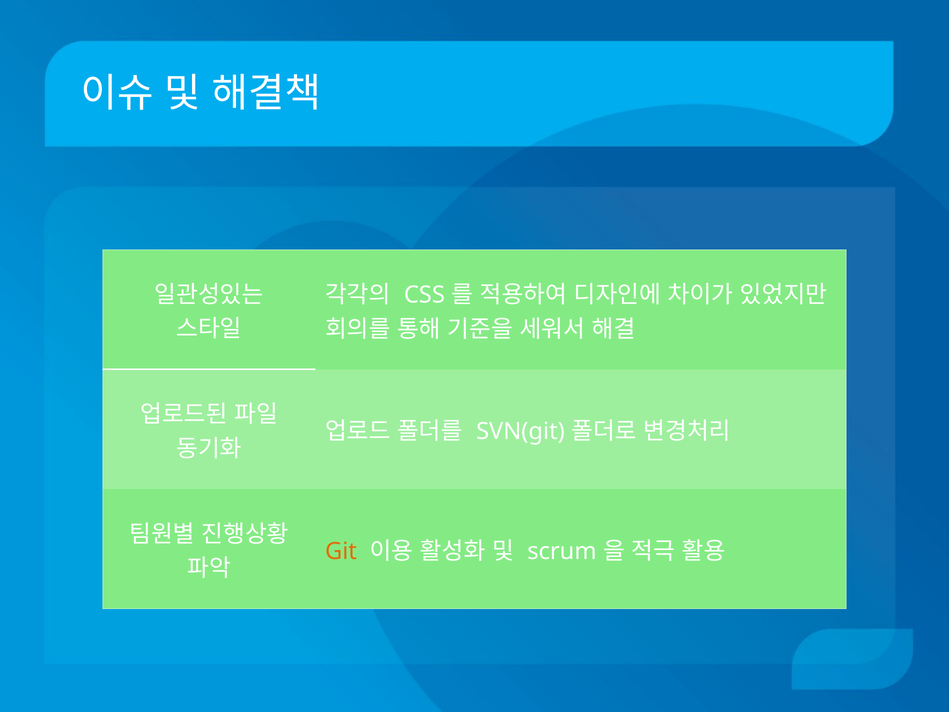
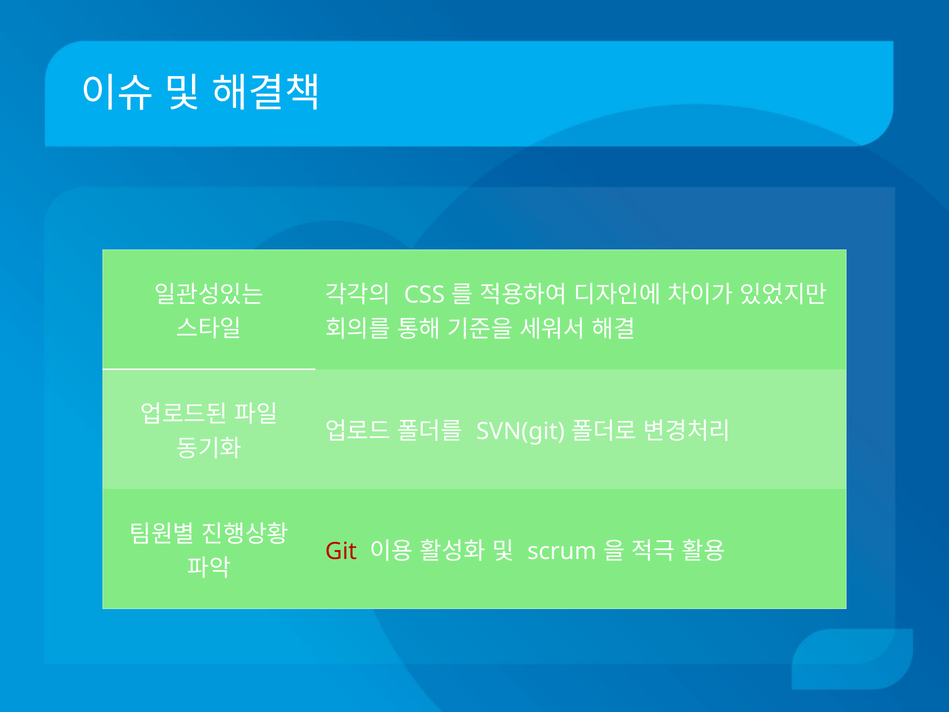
Git colour: orange -> red (341, 551)
